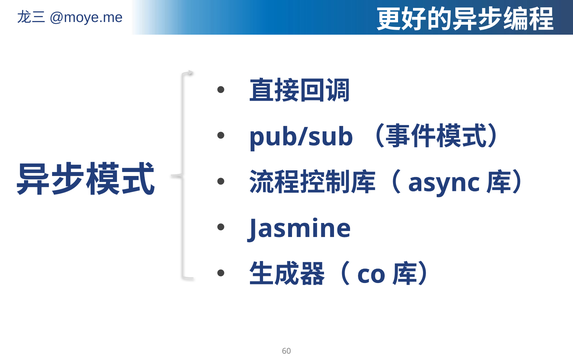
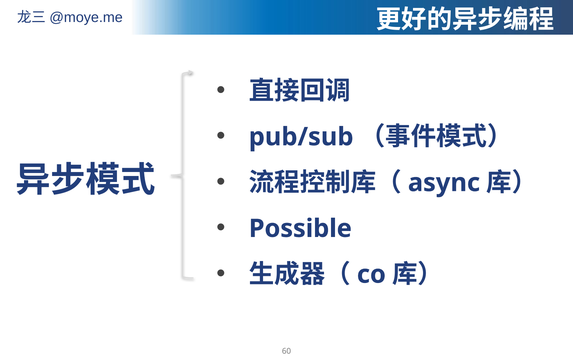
Jasmine: Jasmine -> Possible (300, 229)
